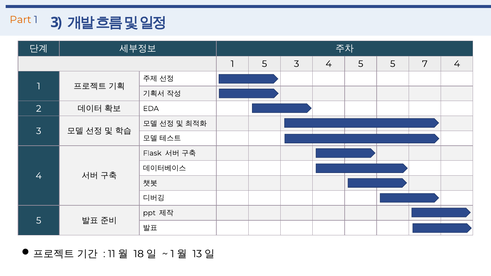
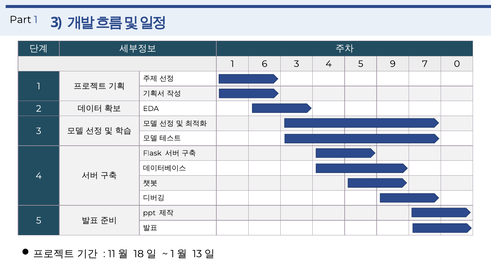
Part colour: orange -> black (20, 20)
1 5: 5 -> 6 (265, 64)
5 5: 5 -> 9 (393, 64)
7 4: 4 -> 0 (457, 64)
